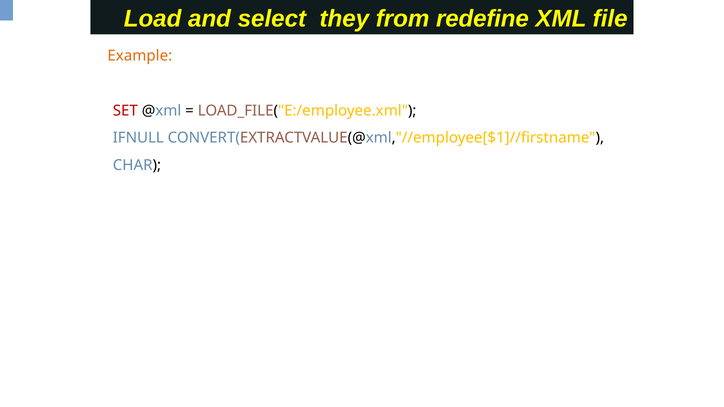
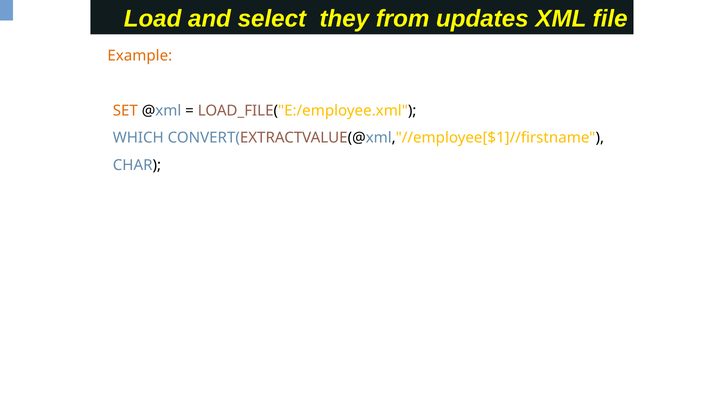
redefine: redefine -> updates (482, 19)
SET colour: red -> orange (125, 111)
IFNULL: IFNULL -> WHICH (138, 138)
